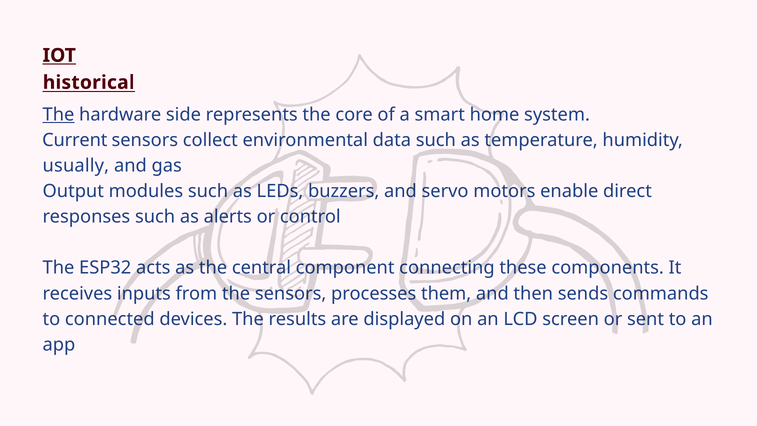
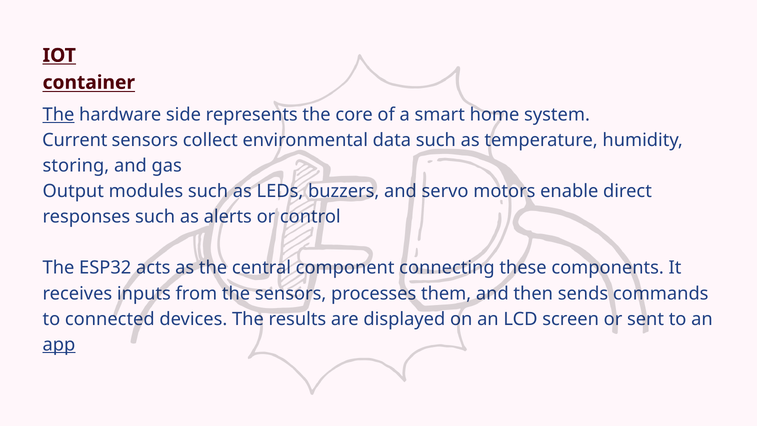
historical: historical -> container (89, 82)
usually: usually -> storing (76, 166)
app underline: none -> present (59, 344)
